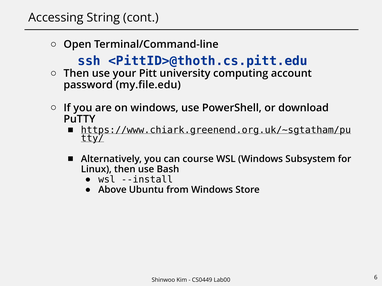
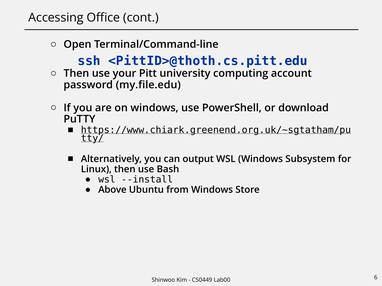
String: String -> Office (103, 18)
course: course -> output (198, 159)
